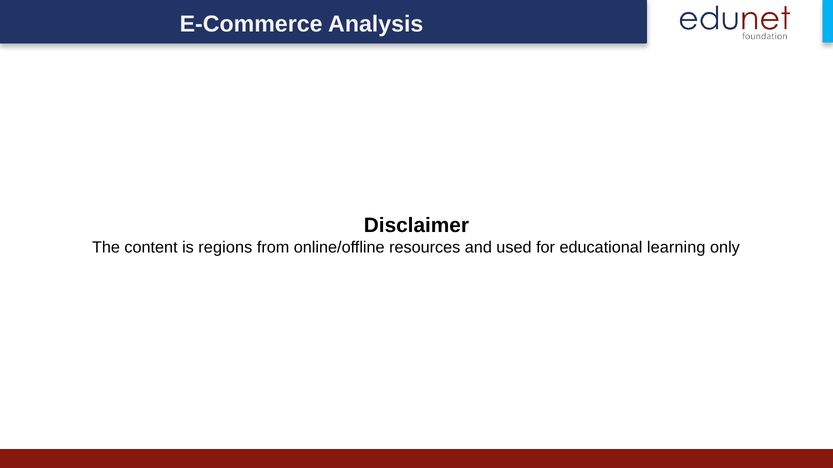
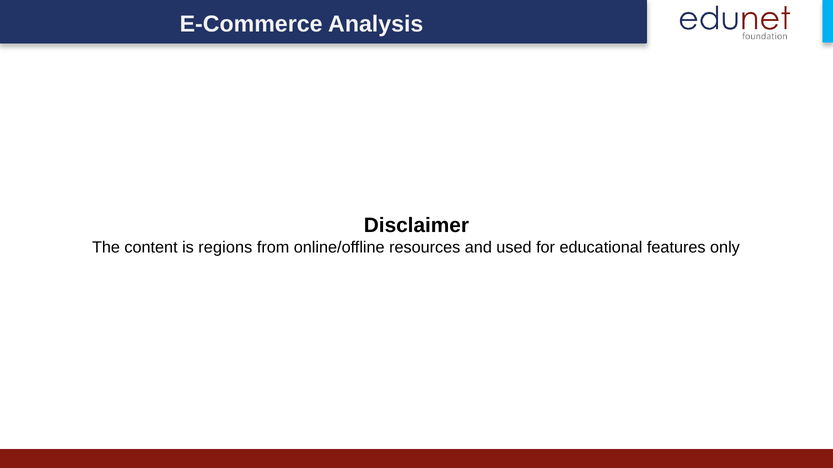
learning: learning -> features (676, 248)
